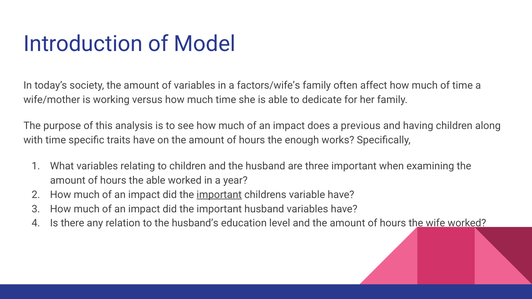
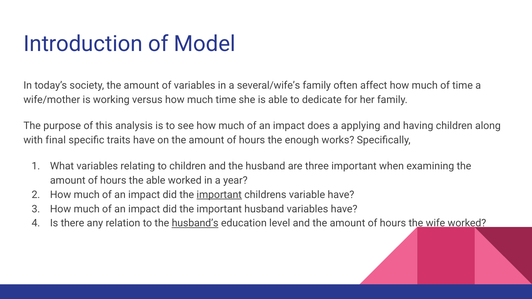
factors/wife’s: factors/wife’s -> several/wife’s (269, 86)
previous: previous -> applying (361, 126)
with time: time -> final (56, 140)
husband’s underline: none -> present (195, 223)
